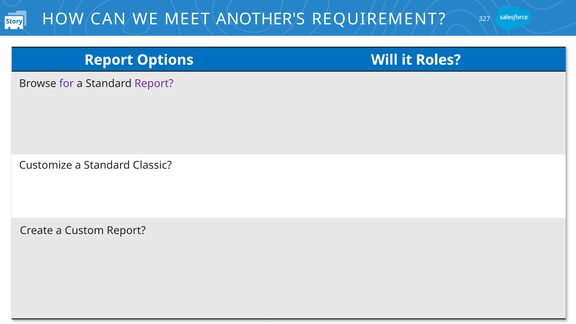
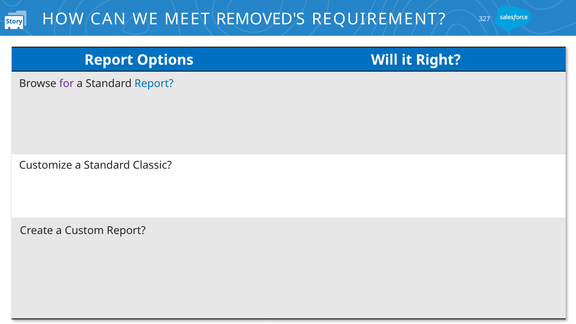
ANOTHER'S: ANOTHER'S -> REMOVED'S (261, 19)
Roles: Roles -> Right (438, 60)
Report colour: purple -> blue (154, 84)
